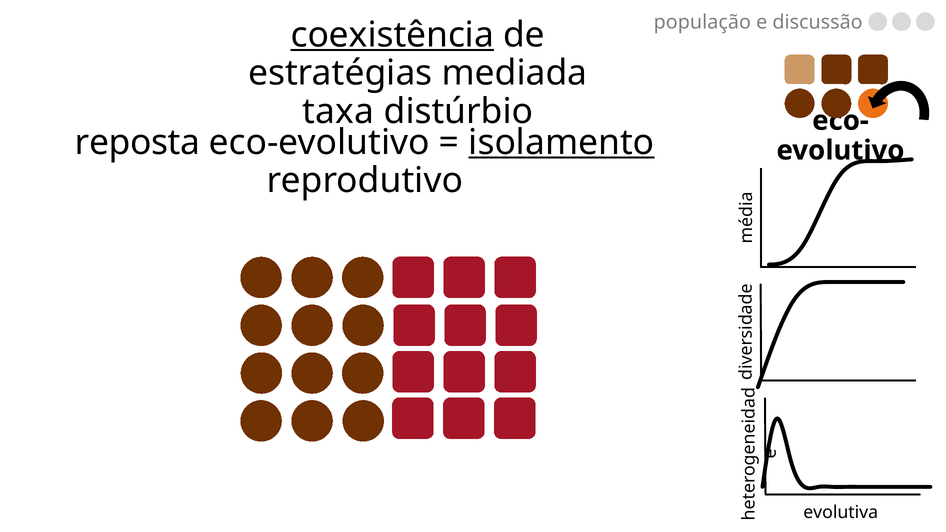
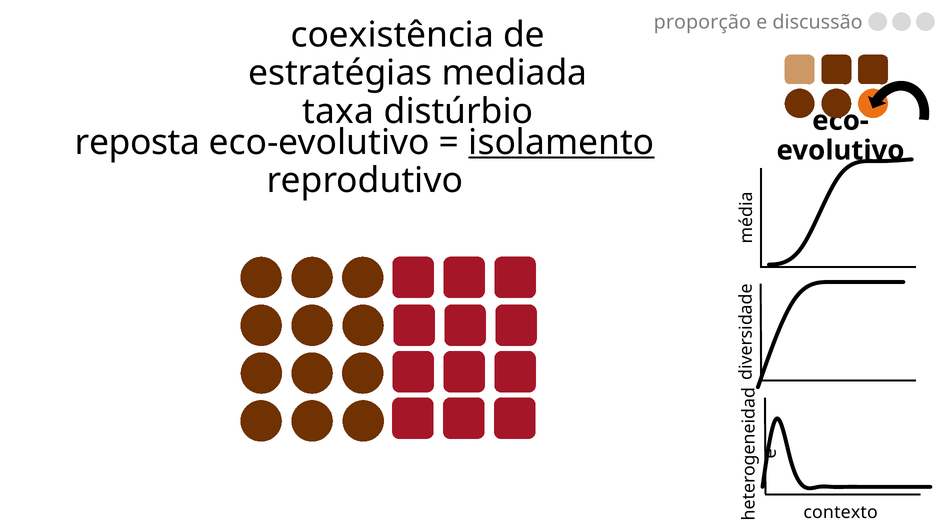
população: população -> proporção (702, 22)
coexistência underline: present -> none (392, 35)
evolutiva: evolutiva -> contexto (841, 512)
